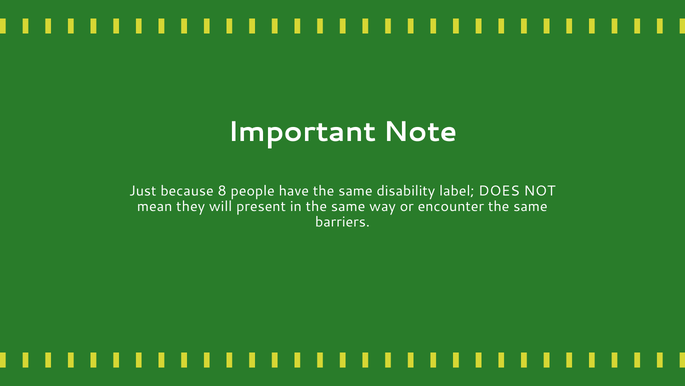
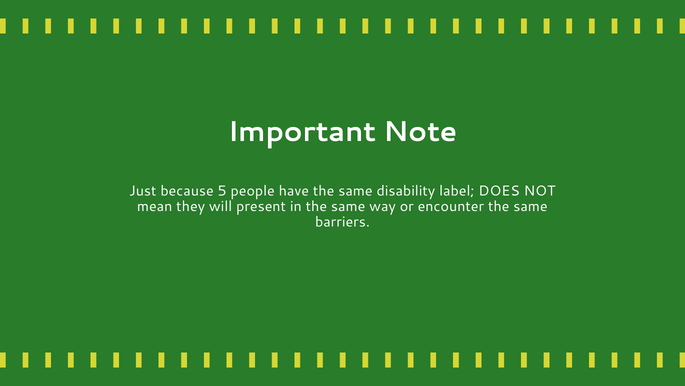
8: 8 -> 5 (222, 191)
